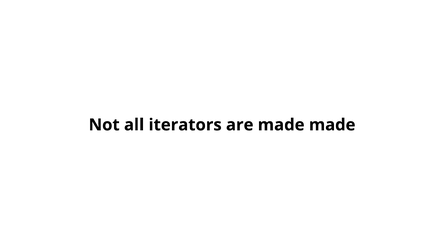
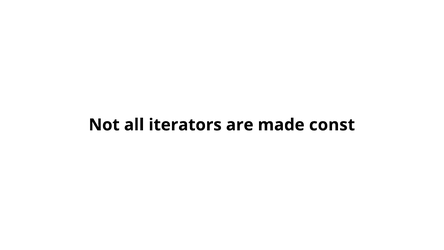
made made: made -> const (332, 125)
